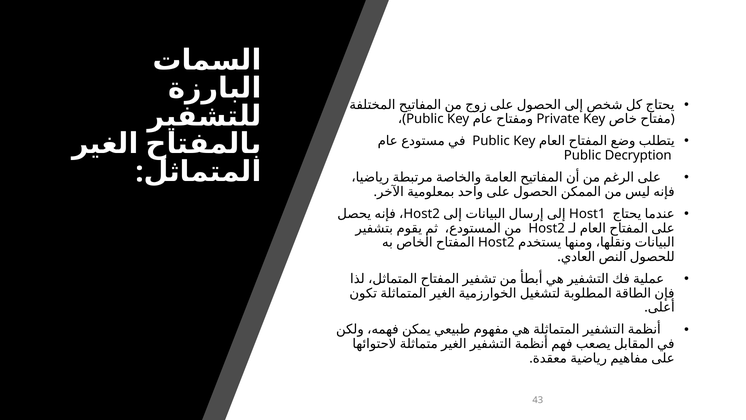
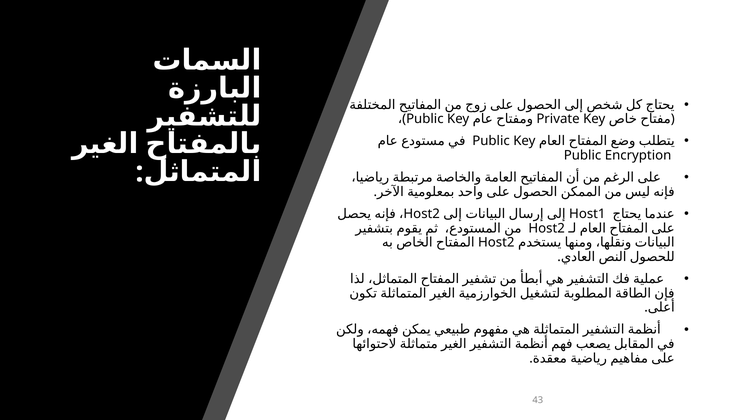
Decryption: Decryption -> Encryption (638, 155)
